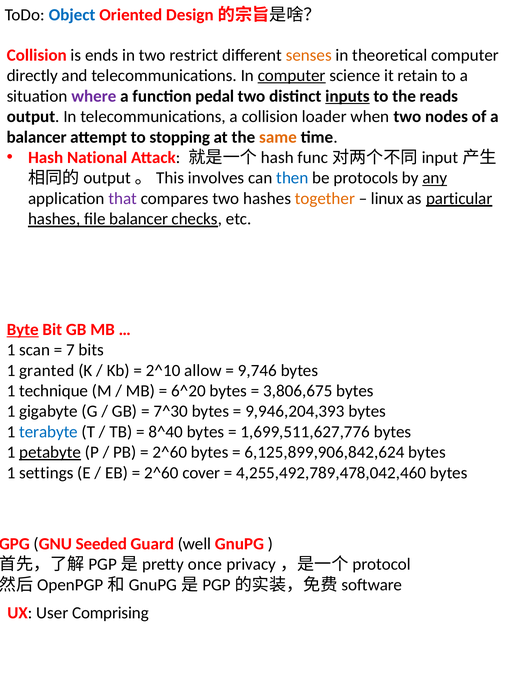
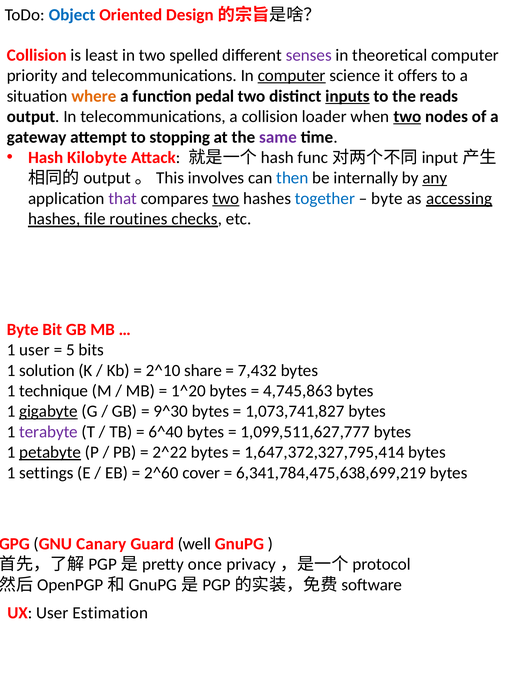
ends: ends -> least (102, 55)
restrict: restrict -> spelled (194, 55)
senses colour: orange -> purple (309, 55)
directly: directly -> priority (32, 76)
retain: retain -> offers (418, 76)
where colour: purple -> orange (94, 96)
two underline: none -> present (407, 117)
balancer: balancer -> gateway (37, 137)
same colour: orange -> purple (278, 137)
National: National -> Kilobyte (97, 158)
protocols: protocols -> internally (366, 178)
two underline: none -> present (226, 199)
together colour: orange -> blue (325, 199)
linux: linux -> byte (387, 199)
particular: particular -> accessing (459, 199)
file balancer: balancer -> routines (139, 219)
Byte underline: present -> none (23, 330)
1 scan: scan -> user (34, 350)
7: 7 -> 5 (70, 350)
granted: granted -> solution (47, 371)
allow: allow -> share (203, 371)
9,746: 9,746 -> 7,432 (257, 371)
6^20: 6^20 -> 1^20 (188, 391)
3,806,675: 3,806,675 -> 4,745,863 (298, 391)
gigabyte underline: none -> present (48, 412)
7^30: 7^30 -> 9^30 (171, 412)
9,946,204,393: 9,946,204,393 -> 1,073,741,827 (295, 412)
terabyte colour: blue -> purple (48, 432)
8^40: 8^40 -> 6^40 (166, 432)
1,699,511,627,776: 1,699,511,627,776 -> 1,099,511,627,777 (305, 432)
2^60: 2^60 -> 2^22 (170, 453)
6,125,899,906,842,624: 6,125,899,906,842,624 -> 1,647,372,327,795,414 (325, 453)
4,255,492,789,478,042,460: 4,255,492,789,478,042,460 -> 6,341,784,475,638,699,219 (331, 474)
Seeded: Seeded -> Canary (101, 545)
Comprising: Comprising -> Estimation (110, 614)
